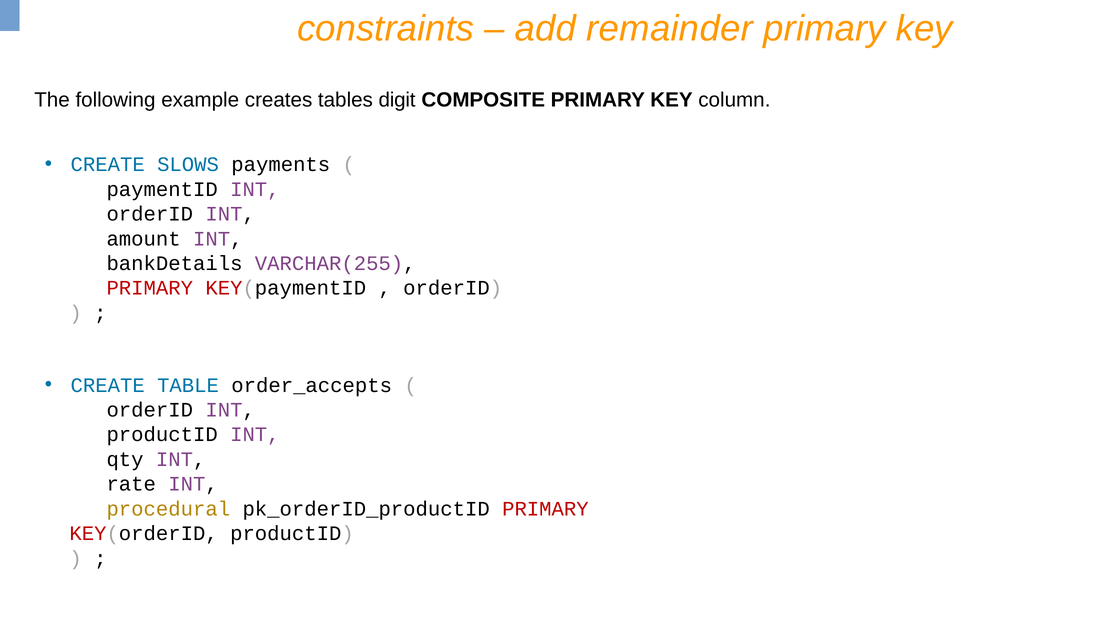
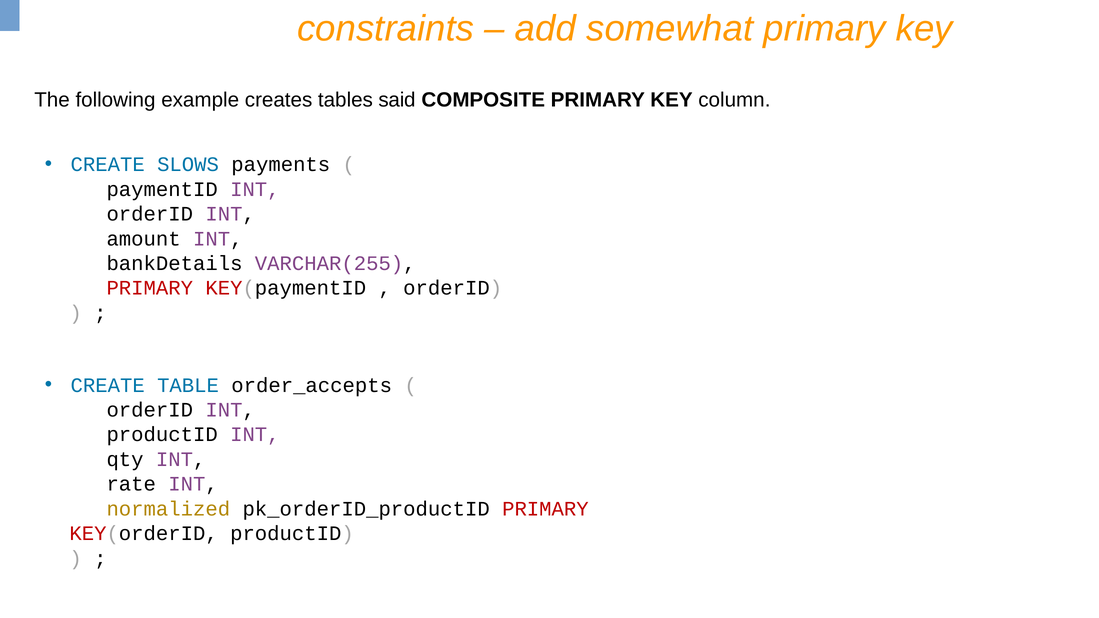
remainder: remainder -> somewhat (670, 29)
digit: digit -> said (397, 100)
procedural: procedural -> normalized (168, 509)
